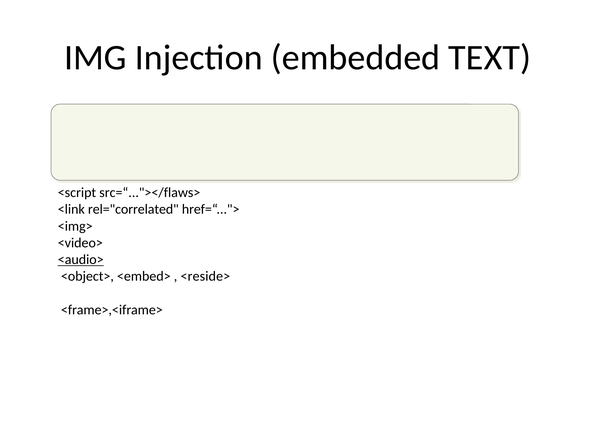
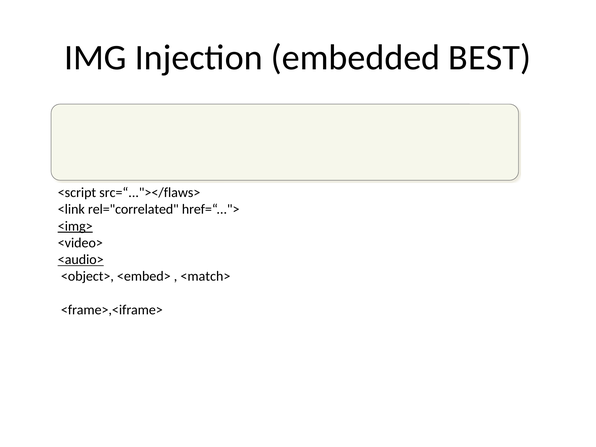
TEXT: TEXT -> BEST (490, 58)
<img> underline: none -> present (75, 226)
<reside>: <reside> -> <match> (205, 276)
